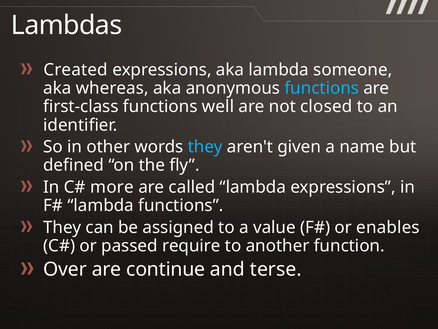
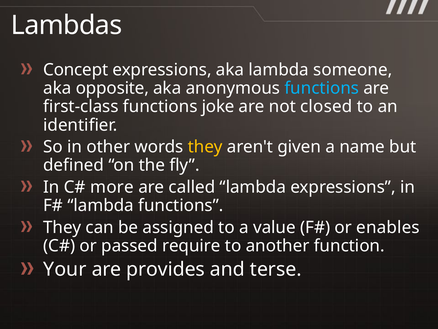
Created: Created -> Concept (76, 70)
whereas: whereas -> opposite (112, 88)
well: well -> joke (218, 106)
they colour: light blue -> yellow (205, 147)
Over: Over -> Your (65, 269)
continue: continue -> provides (166, 269)
